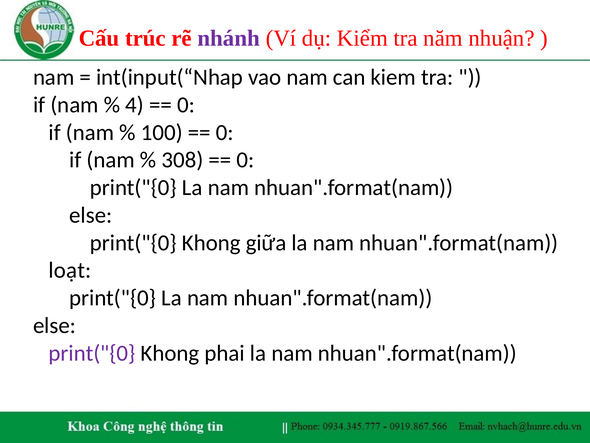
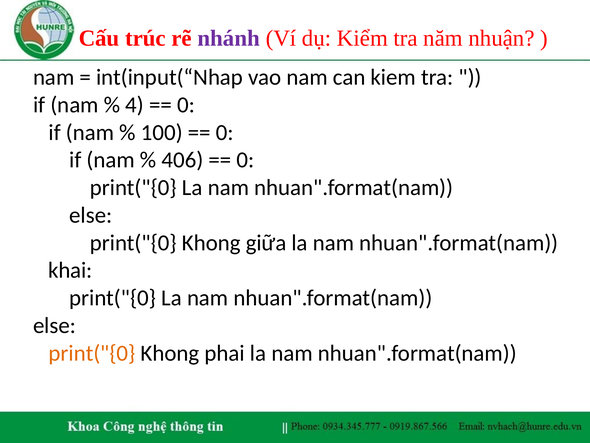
308: 308 -> 406 (182, 160)
loạt: loạt -> khai (70, 270)
print("{0 colour: purple -> orange (92, 353)
